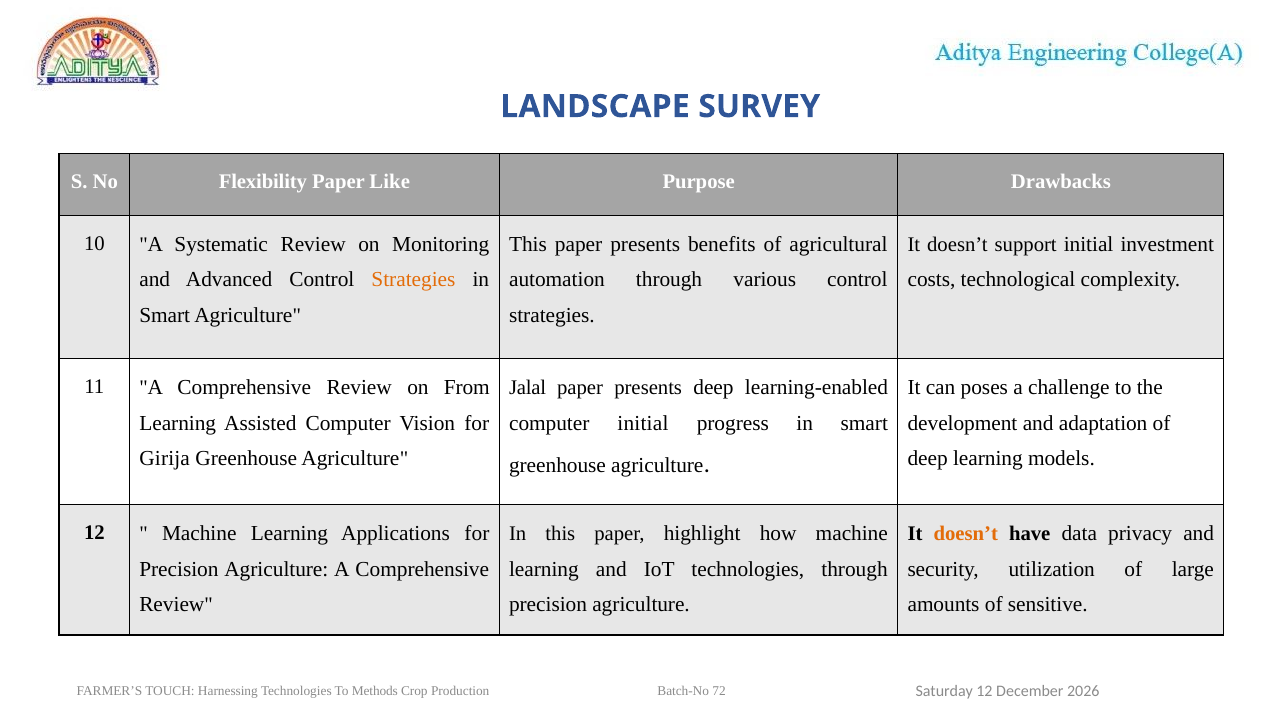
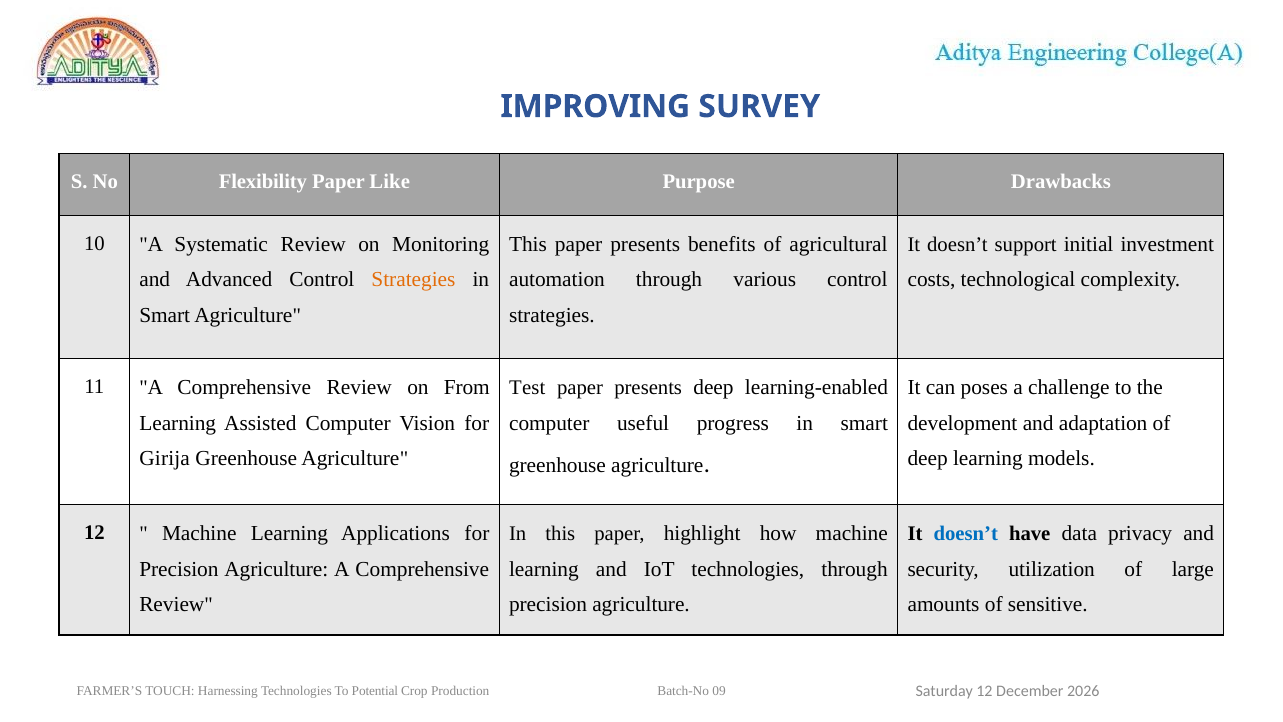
LANDSCAPE: LANDSCAPE -> IMPROVING (595, 106)
Jalal: Jalal -> Test (527, 387)
computer initial: initial -> useful (643, 423)
doesn’t colour: orange -> blue (966, 533)
Methods: Methods -> Potential (375, 691)
72: 72 -> 09 (719, 691)
